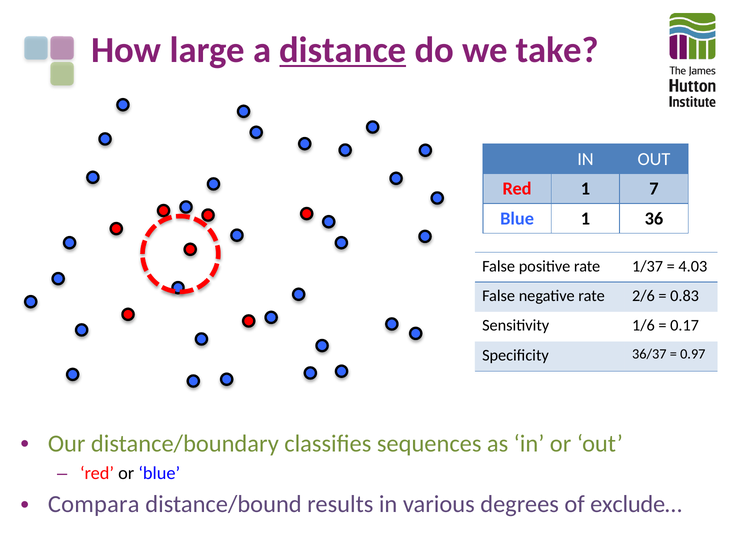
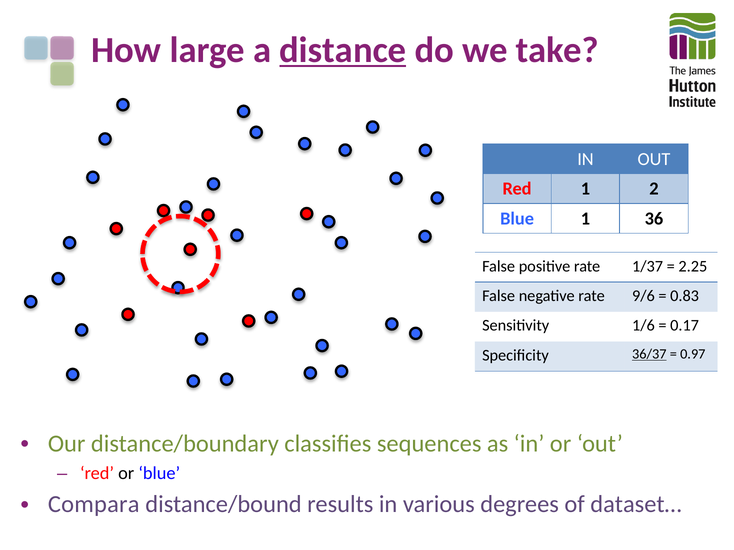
7: 7 -> 2 (654, 189)
4.03: 4.03 -> 2.25 (693, 266)
2/6: 2/6 -> 9/6 (643, 296)
36/37 underline: none -> present (649, 354)
exclude…: exclude… -> dataset… (636, 505)
